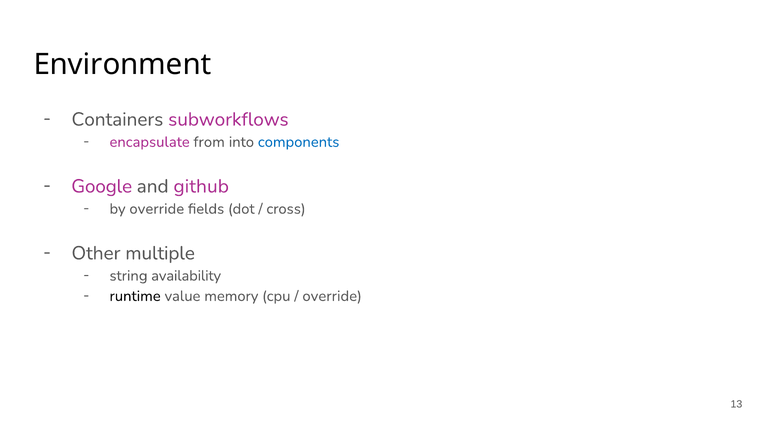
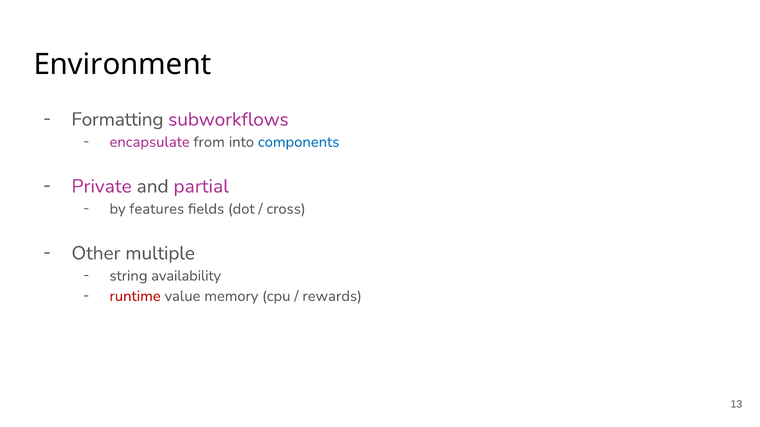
Containers: Containers -> Formatting (117, 120)
Google: Google -> Private (102, 186)
github: github -> partial (201, 186)
by override: override -> features (157, 209)
runtime colour: black -> red (135, 296)
override: override -> rewards (332, 296)
